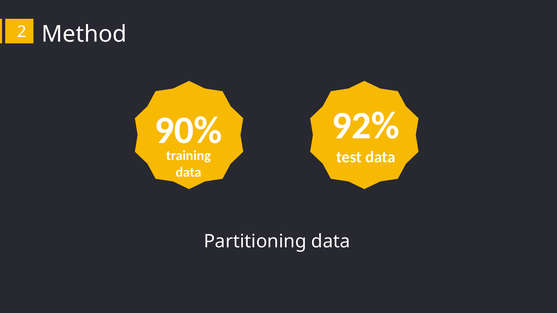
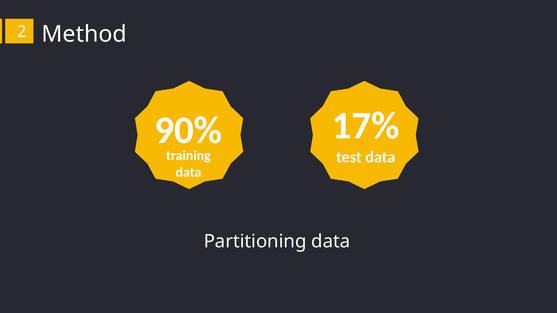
92%: 92% -> 17% (366, 126)
